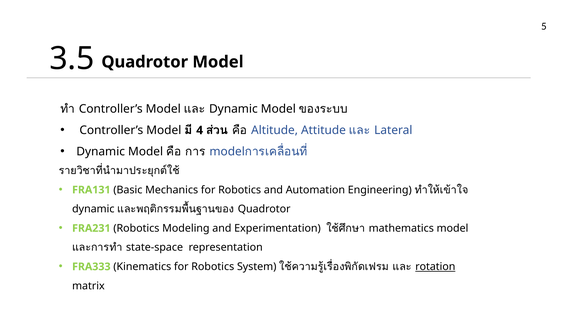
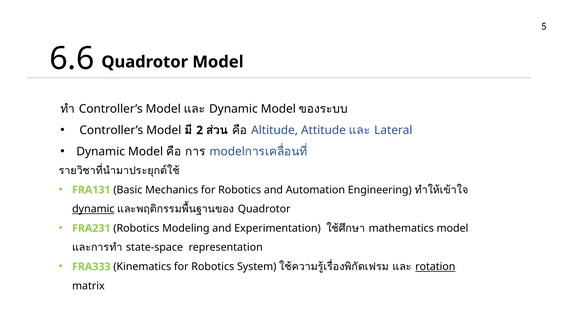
3.5: 3.5 -> 6.6 (72, 59)
4: 4 -> 2 (200, 130)
dynamic underline: none -> present (93, 209)
